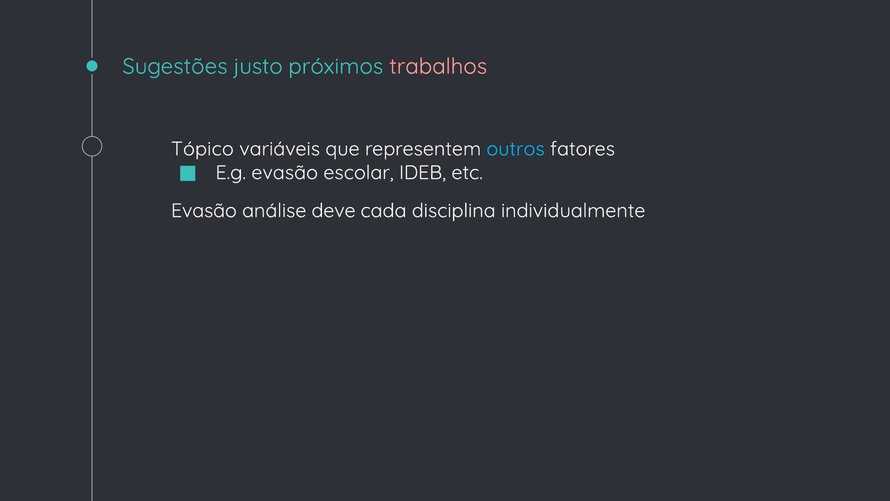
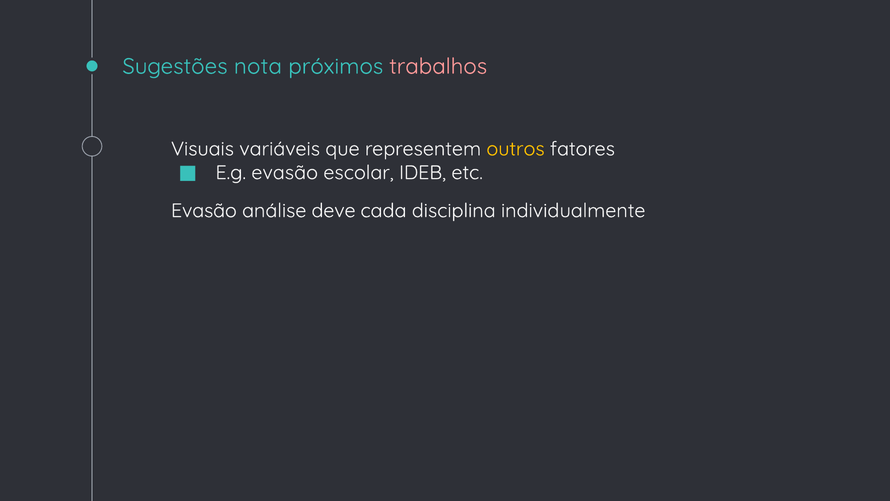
justo: justo -> nota (258, 66)
Tópico: Tópico -> Visuais (202, 149)
outros colour: light blue -> yellow (516, 149)
